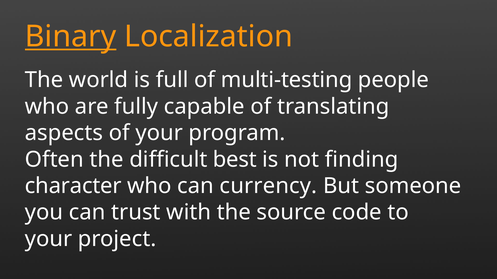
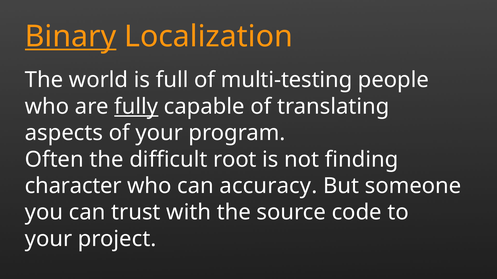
fully underline: none -> present (136, 107)
best: best -> root (235, 160)
currency: currency -> accuracy (268, 186)
